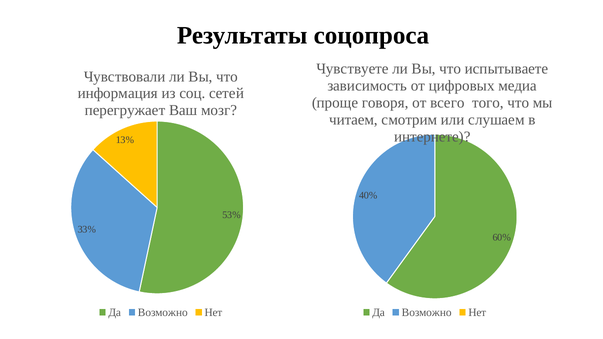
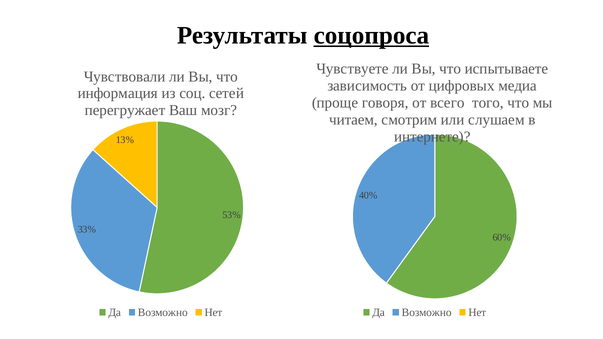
соцопроса underline: none -> present (371, 36)
